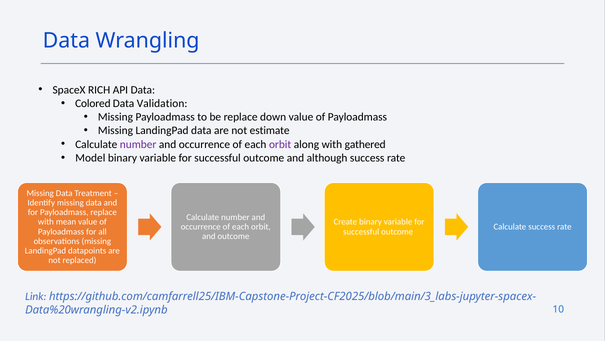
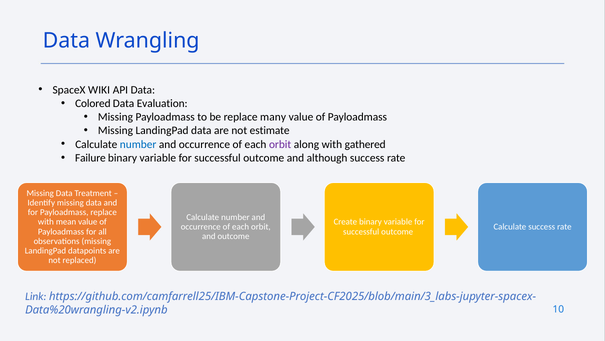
RICH: RICH -> WIKI (99, 90)
Validation: Validation -> Evaluation (162, 103)
down: down -> many (273, 117)
number colour: purple -> blue (138, 144)
Model: Model -> Failure (90, 158)
